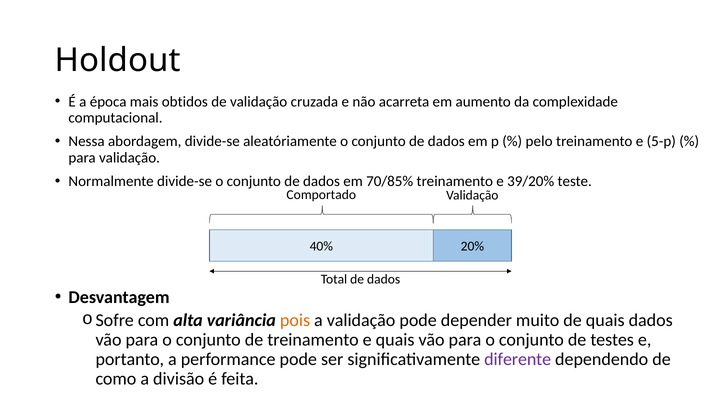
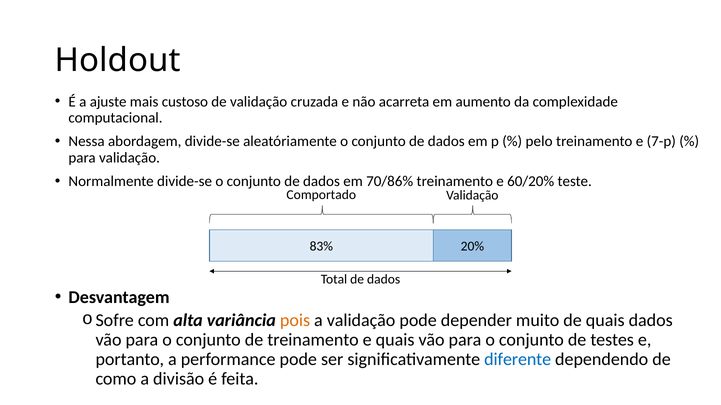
época: época -> ajuste (108, 102)
obtidos: obtidos -> custoso (185, 102)
5-p: 5-p -> 7-p (661, 142)
70/85%: 70/85% -> 70/86% (390, 182)
39/20%: 39/20% -> 60/20% (531, 182)
40%: 40% -> 83% (321, 247)
diferente colour: purple -> blue (518, 360)
